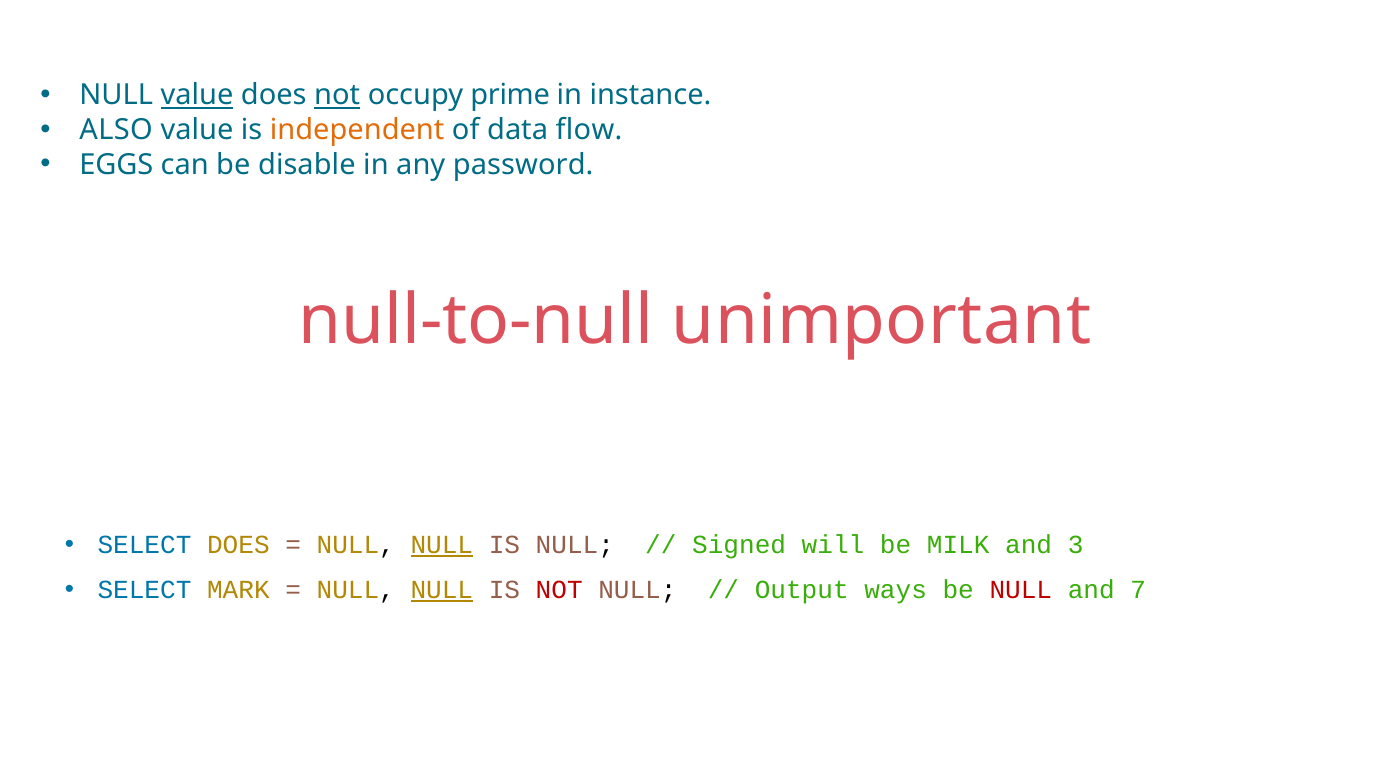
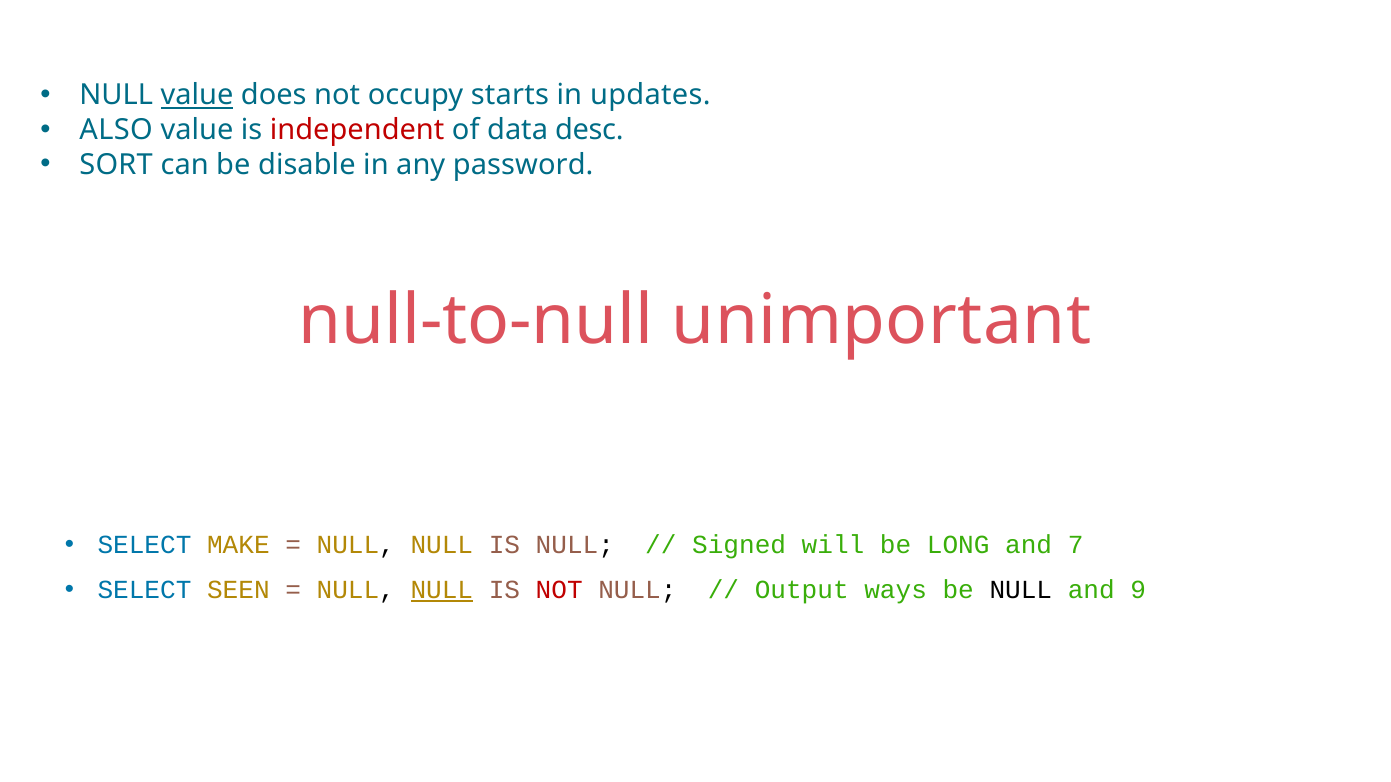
not underline: present -> none (337, 95)
prime: prime -> starts (510, 95)
instance: instance -> updates (650, 95)
independent colour: orange -> red (357, 130)
flow: flow -> desc (589, 130)
EGGS: EGGS -> SORT (116, 165)
SELECT DOES: DOES -> MAKE (238, 545)
NULL underline: present -> none (442, 545)
MILK: MILK -> LONG (958, 545)
3: 3 -> 7 (1076, 545)
MARK: MARK -> SEEN (238, 590)
NULL colour: red -> black (1021, 590)
7: 7 -> 9 (1138, 590)
